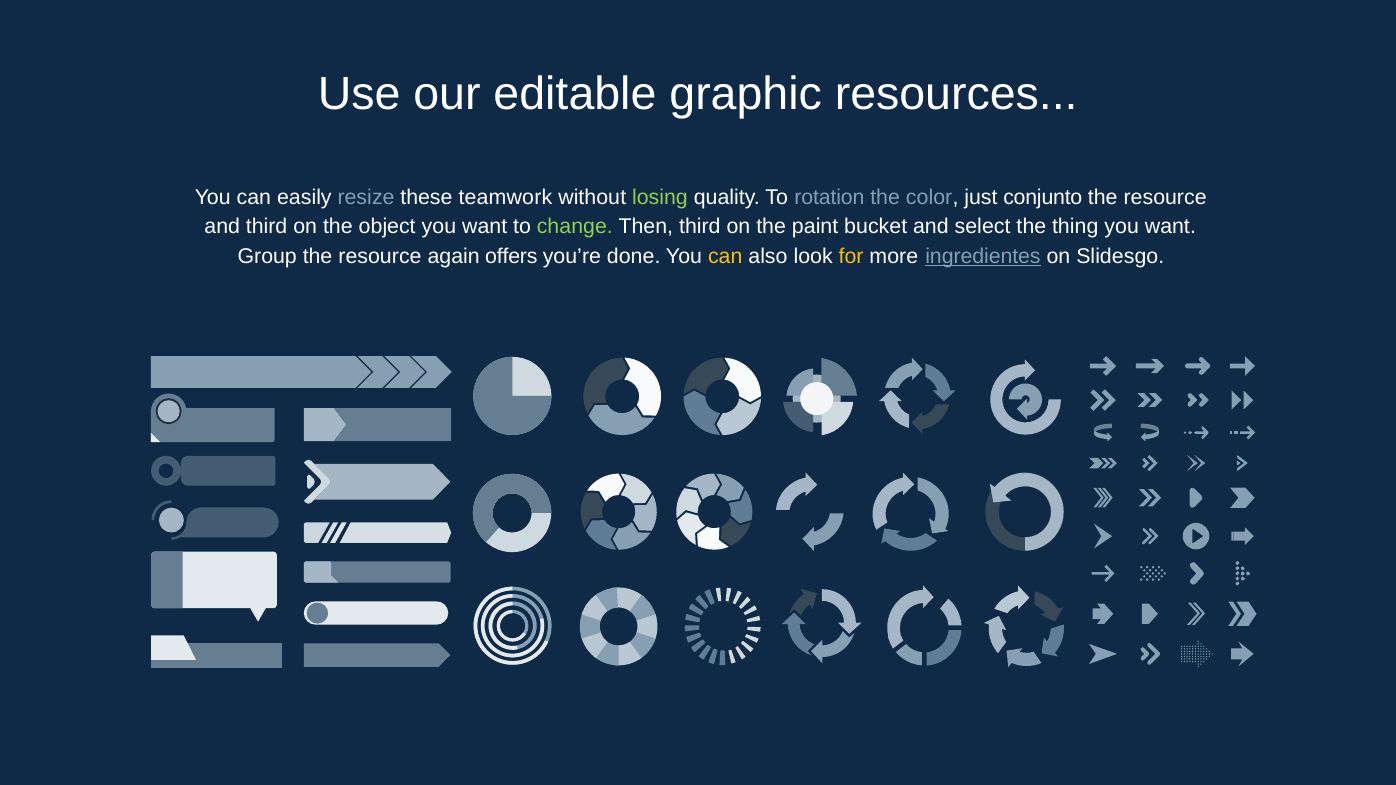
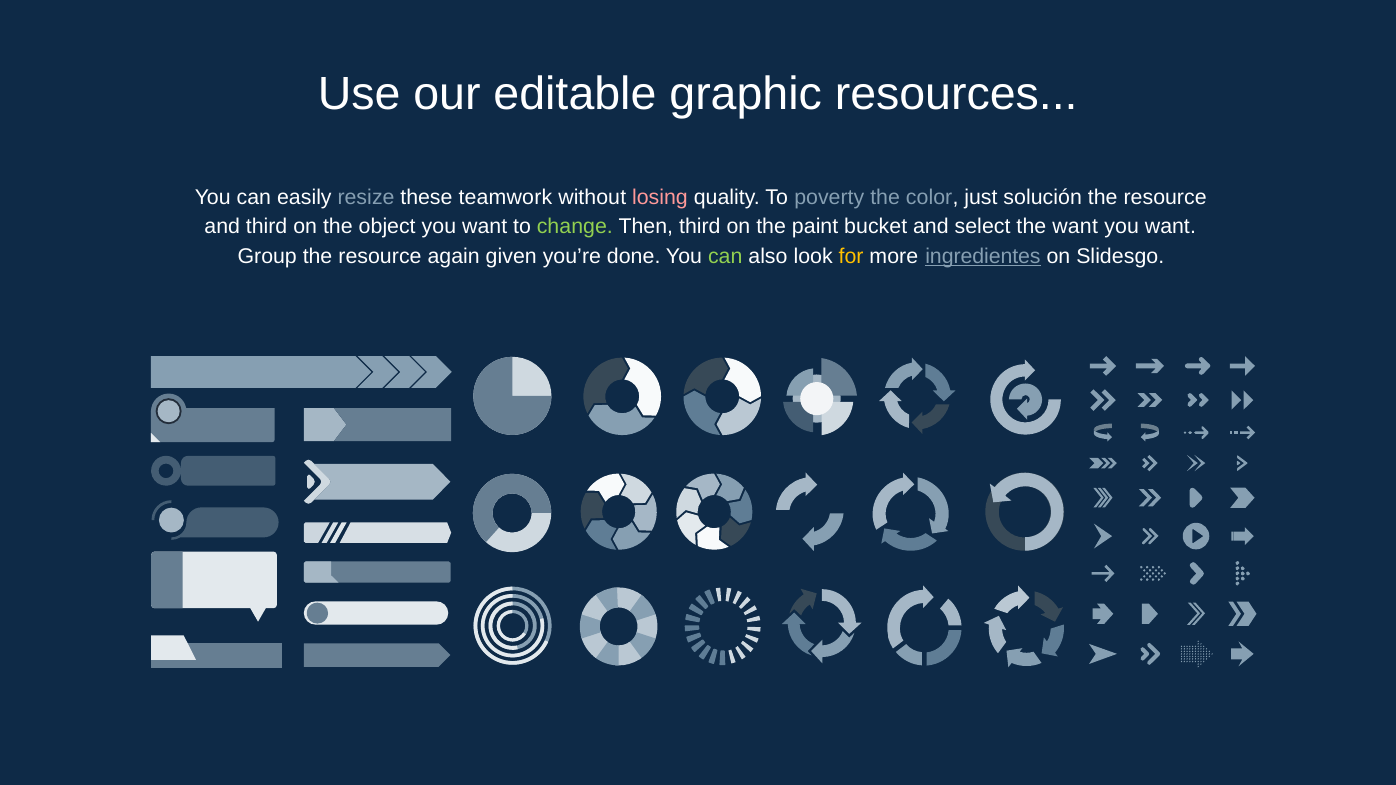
losing colour: light green -> pink (660, 197)
rotation: rotation -> poverty (829, 197)
conjunto: conjunto -> solución (1043, 197)
the thing: thing -> want (1075, 227)
offers: offers -> given (511, 256)
can colour: yellow -> light green (725, 256)
